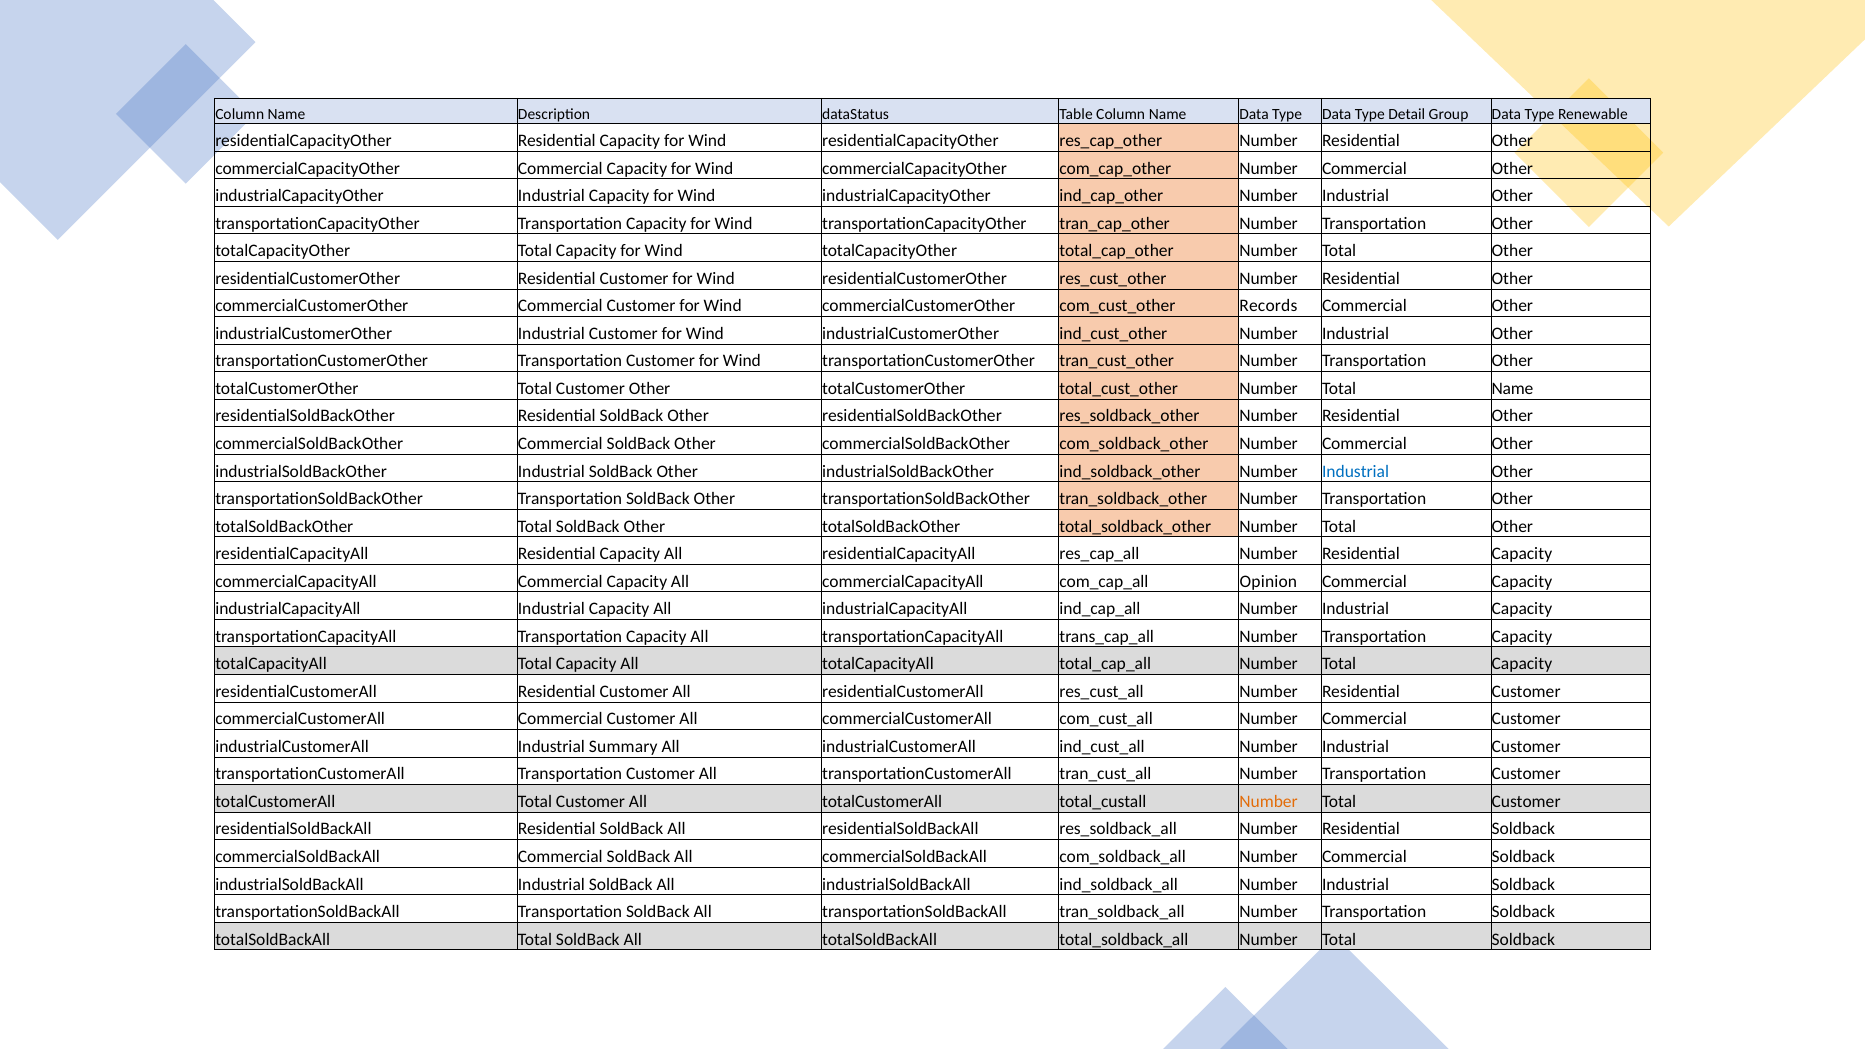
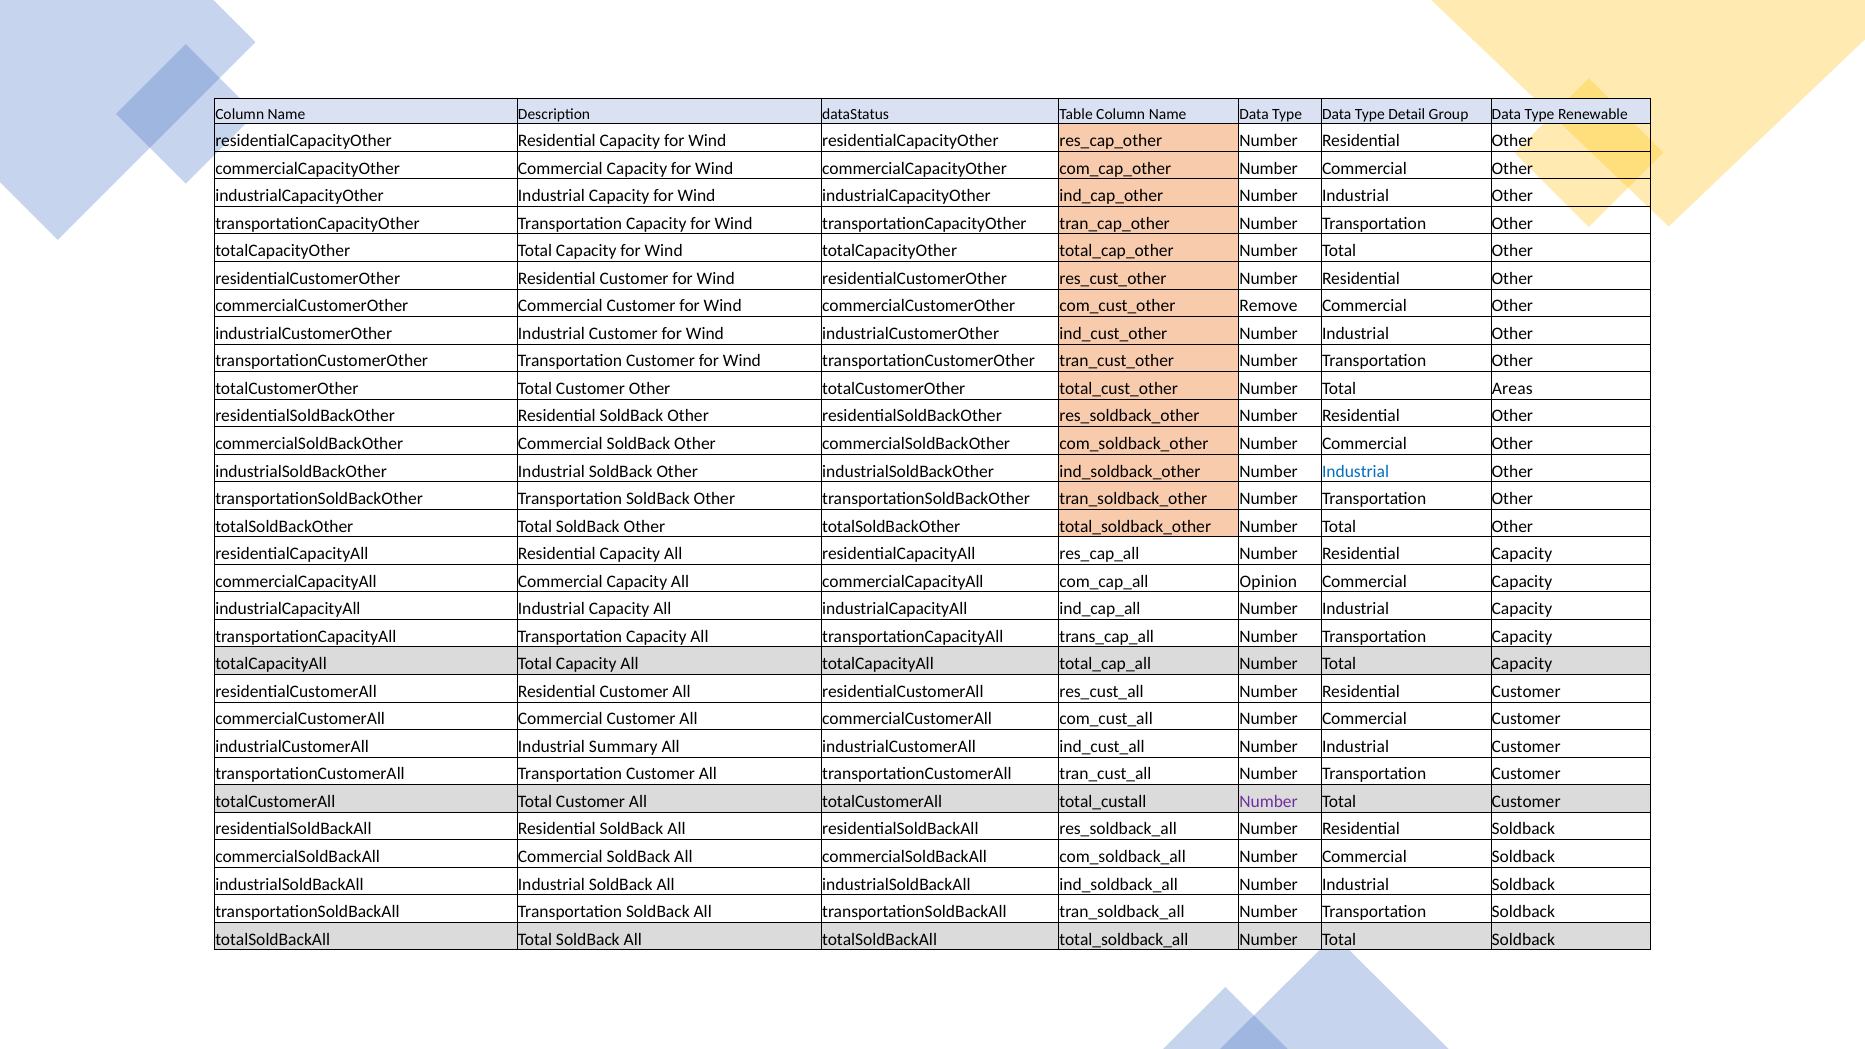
Records: Records -> Remove (1269, 306)
Total Name: Name -> Areas (1512, 389)
Number colour: orange -> purple (1269, 802)
